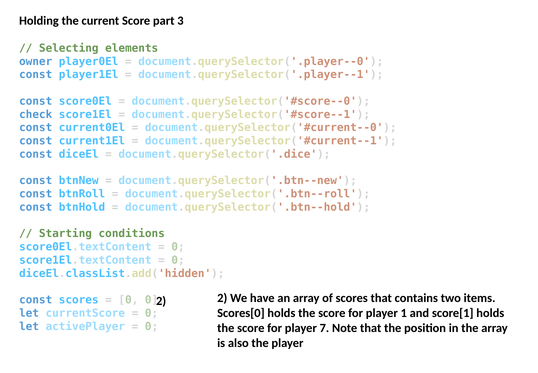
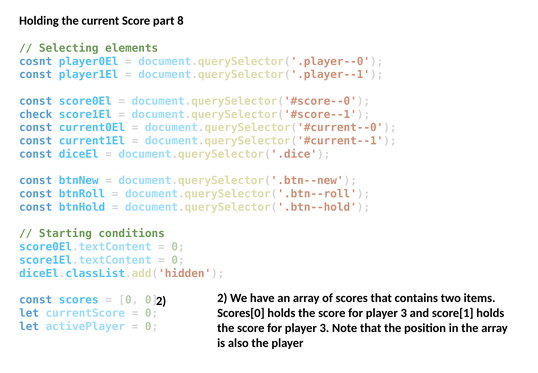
3: 3 -> 8 (180, 21)
owner: owner -> cosnt (36, 61)
1: 1 -> 3 (404, 313)
7: 7 -> 3 (324, 328)
